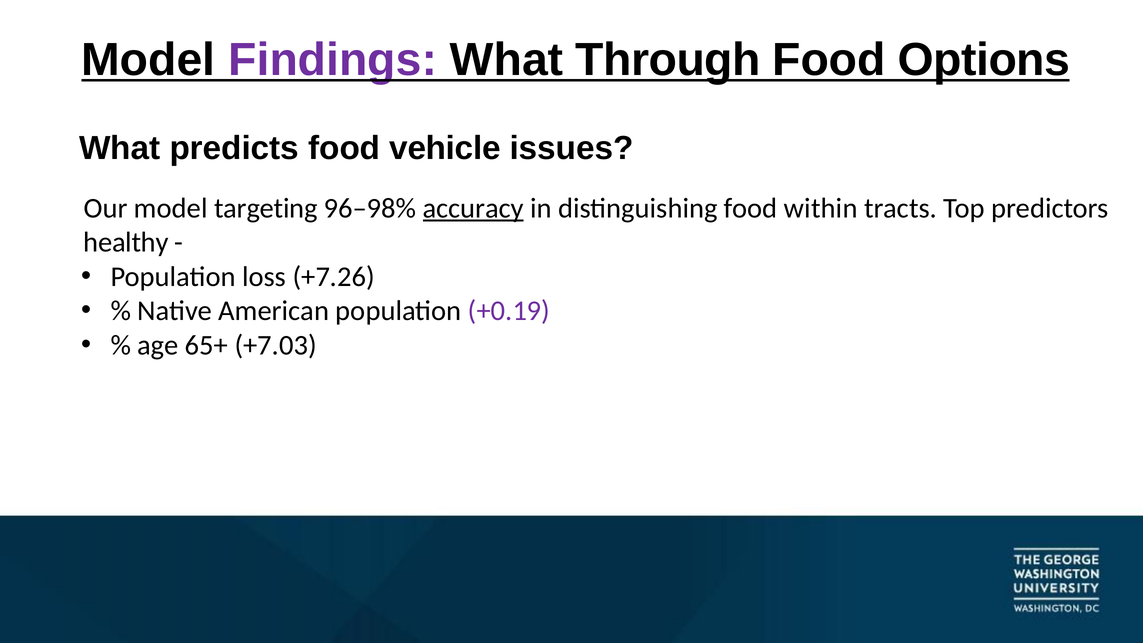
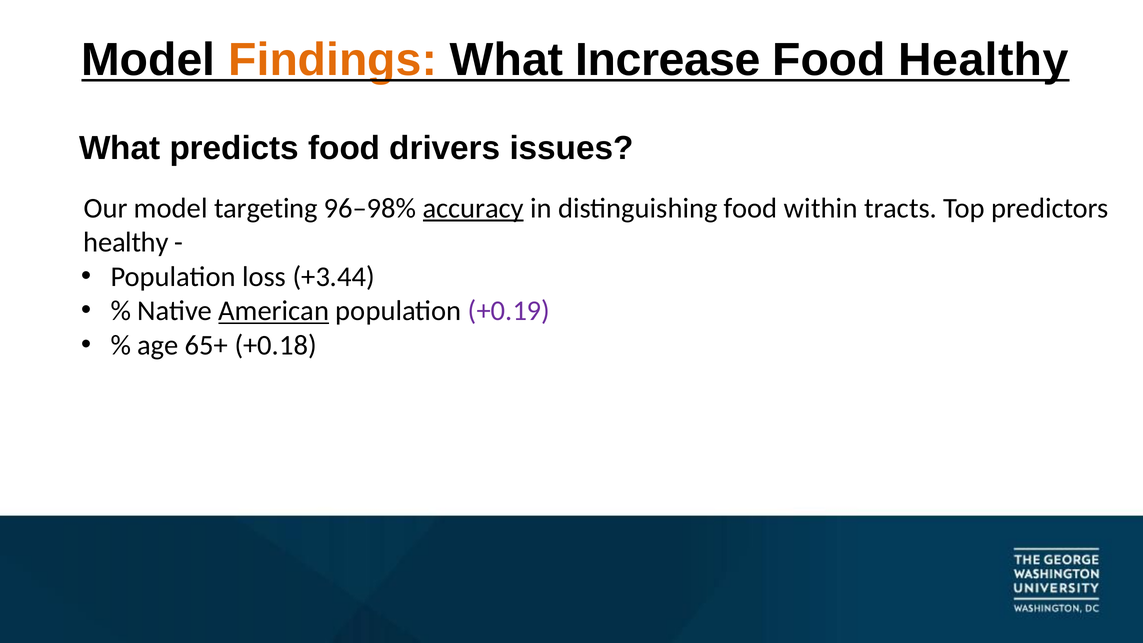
Findings colour: purple -> orange (333, 60)
Through: Through -> Increase (668, 60)
Food Options: Options -> Healthy (983, 60)
vehicle: vehicle -> drivers (445, 148)
+7.26: +7.26 -> +3.44 (334, 277)
American underline: none -> present (274, 311)
+7.03: +7.03 -> +0.18 (276, 345)
